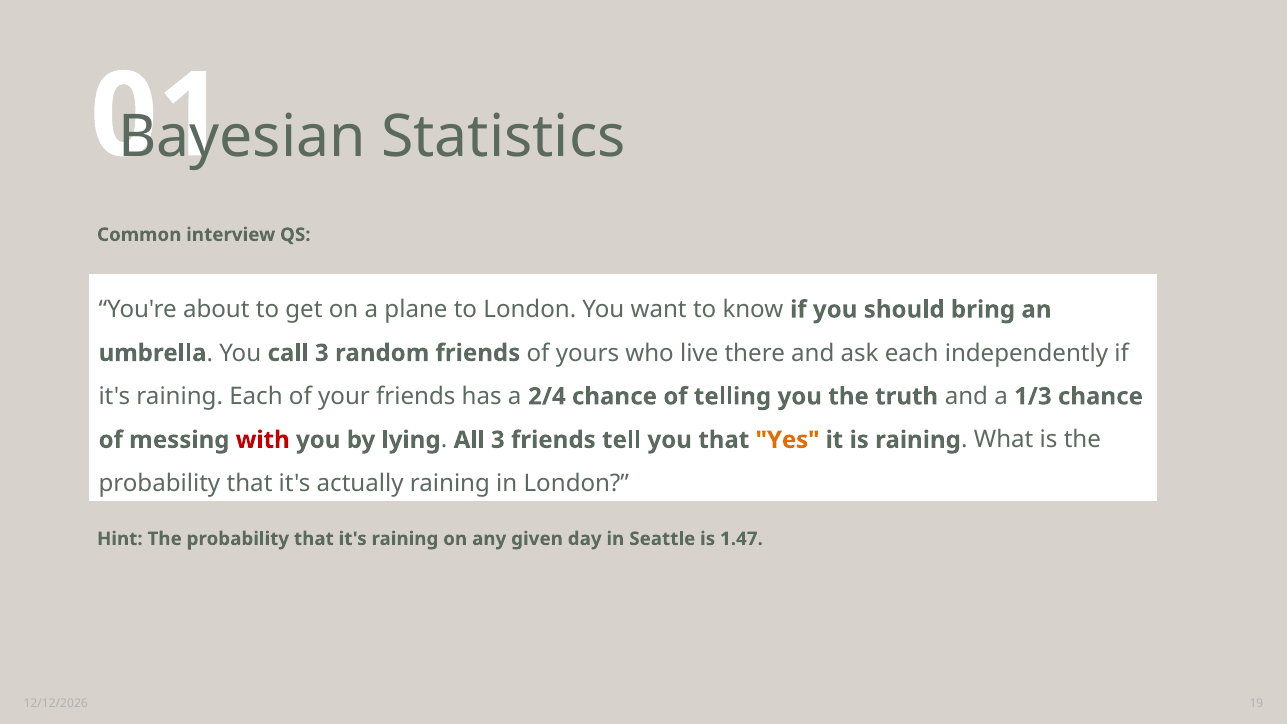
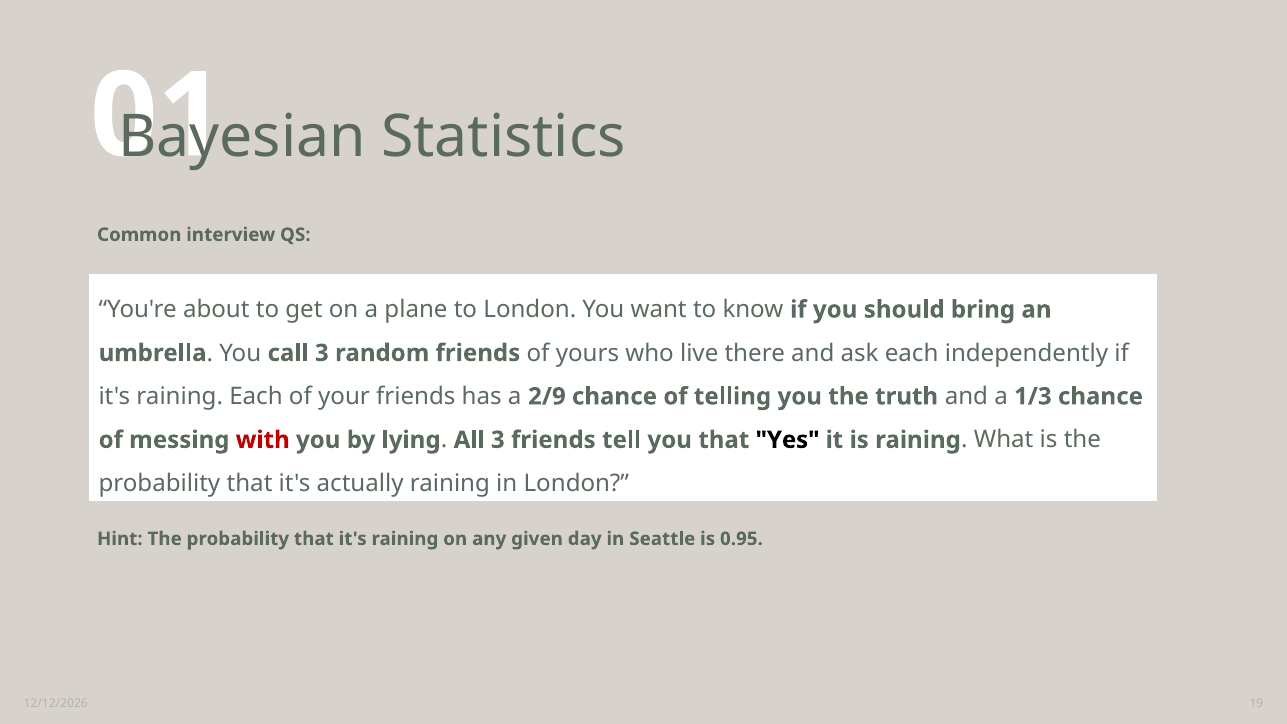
2/4: 2/4 -> 2/9 (547, 396)
Yes colour: orange -> black (788, 440)
1.47: 1.47 -> 0.95 (741, 539)
